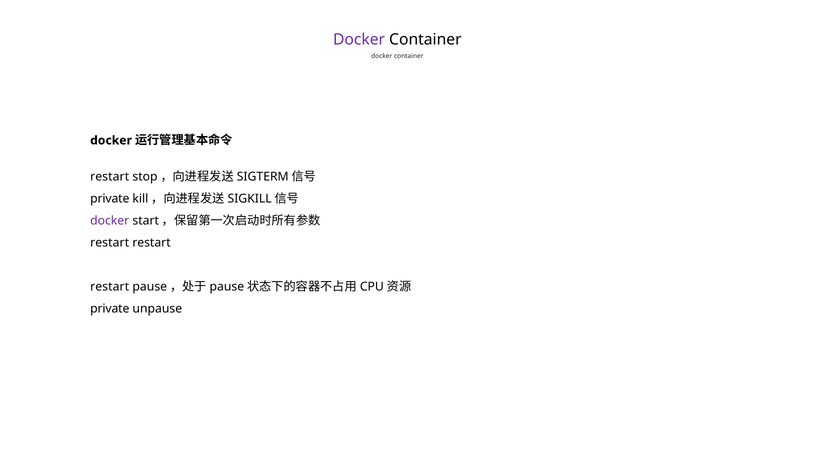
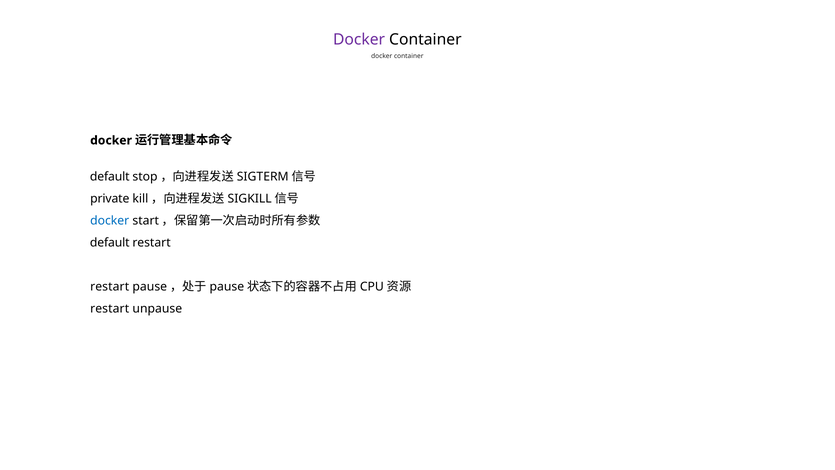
restart: restart -> default (110, 177)
docker colour: purple -> blue (110, 221)
restart: restart -> default (110, 243)
private: private -> restart (110, 308)
